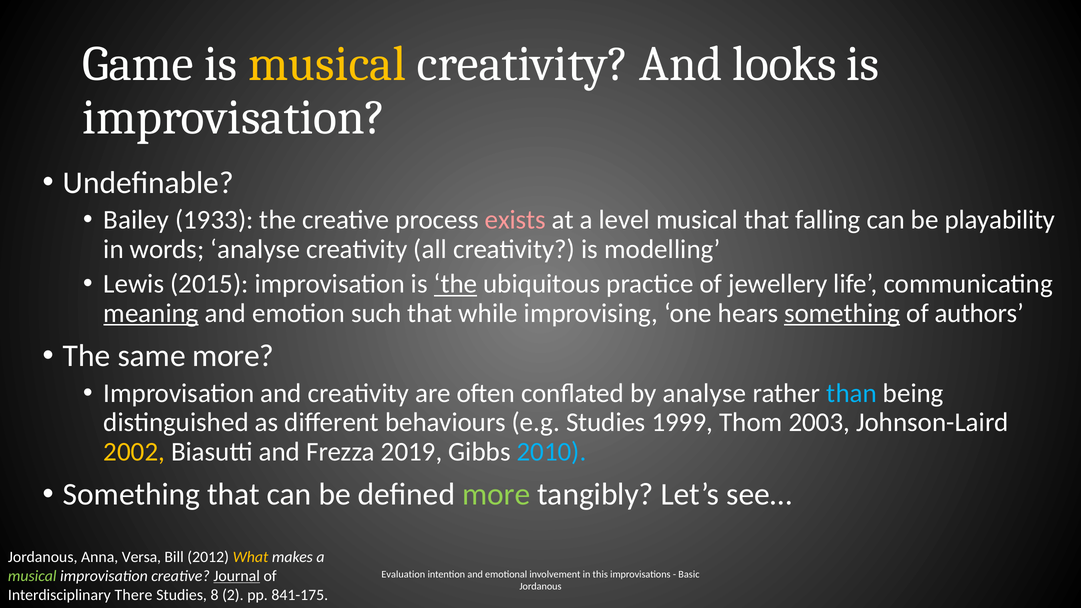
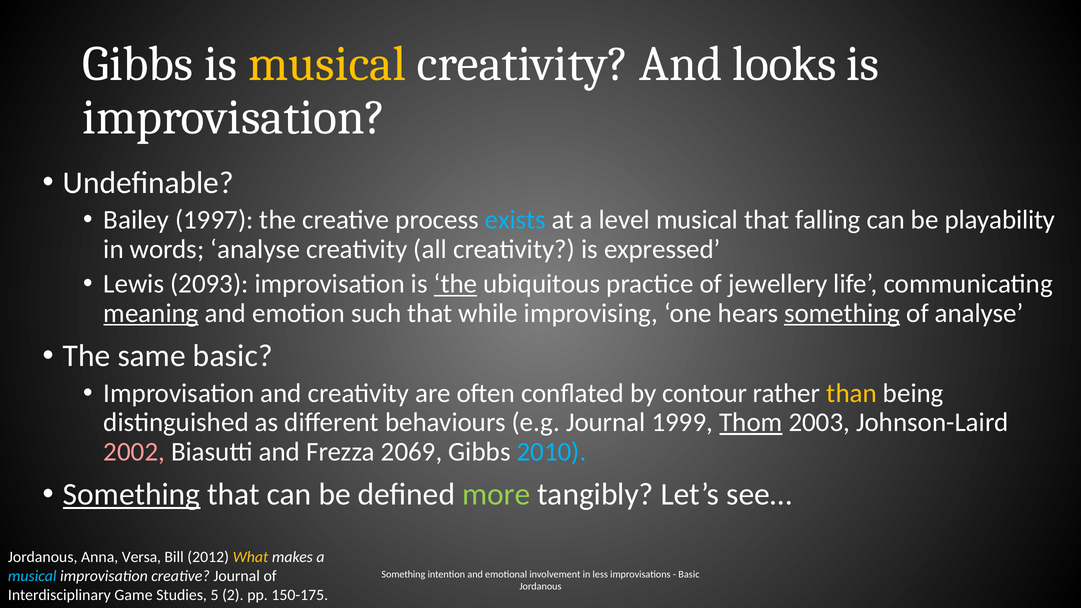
Game: Game -> Gibbs (138, 64)
1933: 1933 -> 1997 (214, 220)
exists colour: pink -> light blue (515, 220)
modelling: modelling -> expressed (662, 249)
2015: 2015 -> 2093 (209, 284)
of authors: authors -> analyse (979, 313)
same more: more -> basic (233, 356)
by analyse: analyse -> contour (705, 393)
than colour: light blue -> yellow (852, 393)
e.g Studies: Studies -> Journal (606, 422)
Thom underline: none -> present (751, 422)
2002 colour: yellow -> pink (134, 452)
2019: 2019 -> 2069 (412, 452)
Something underline: none -> present (132, 494)
musical colour: light green -> light blue (32, 576)
Journal underline: present -> none (237, 576)
Evaluation: Evaluation -> Something (403, 574)
this: this -> less (600, 574)
There: There -> Game (134, 595)
8: 8 -> 5 (215, 595)
841-175: 841-175 -> 150-175 (300, 595)
